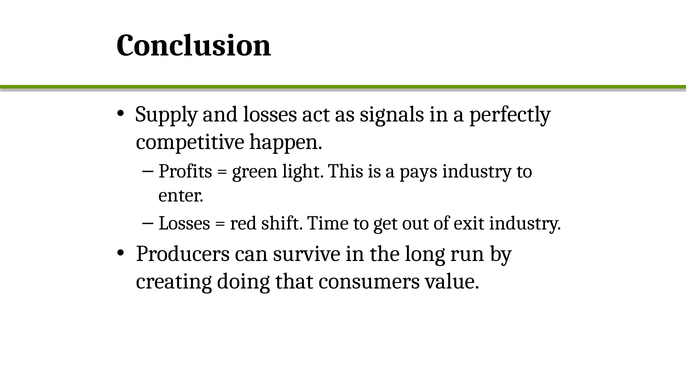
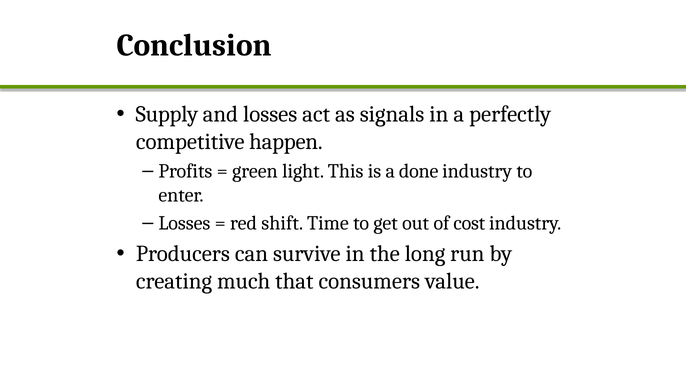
pays: pays -> done (419, 171)
exit: exit -> cost (469, 223)
doing: doing -> much (244, 281)
